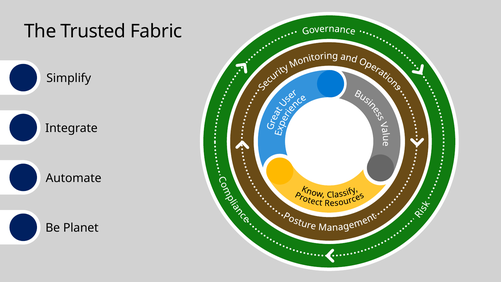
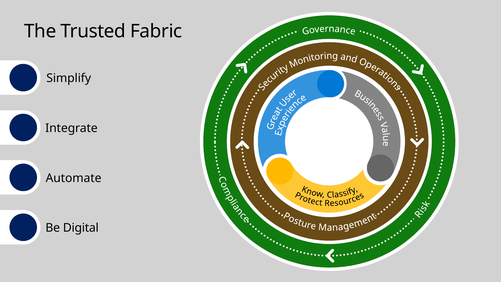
Planet: Planet -> Digital (81, 228)
